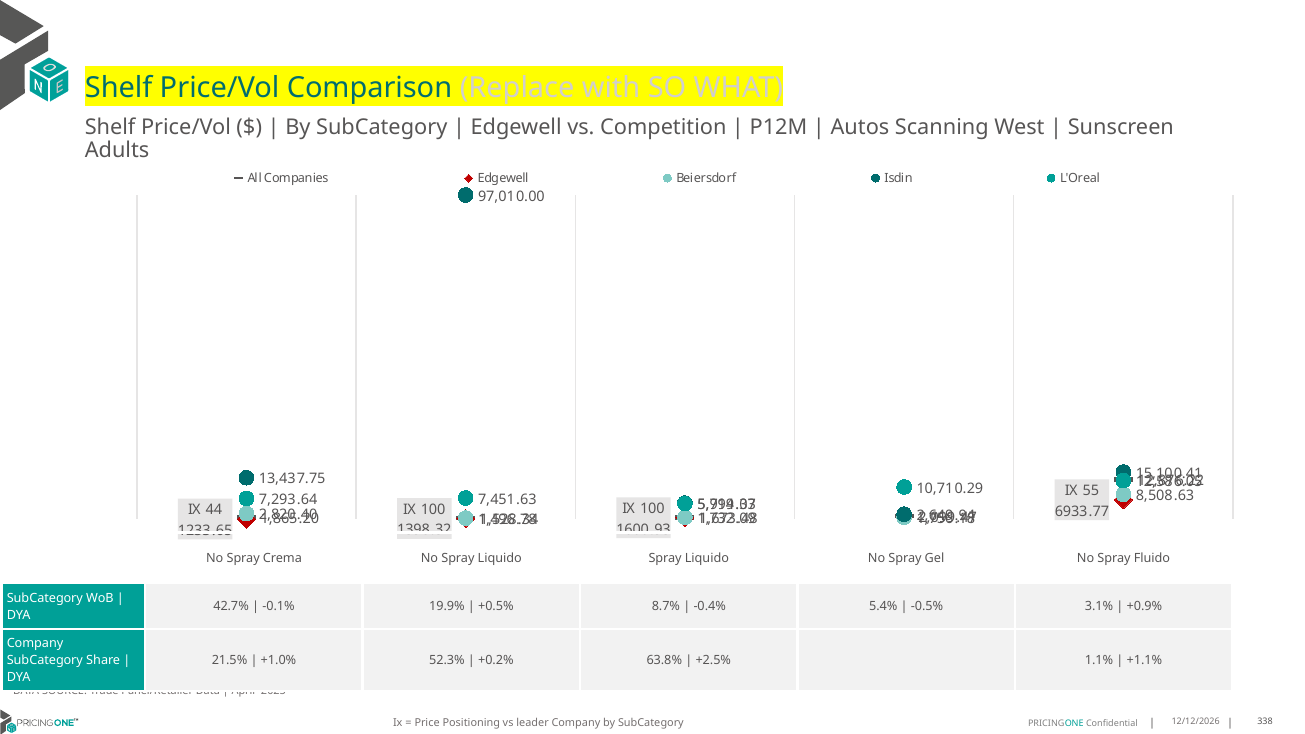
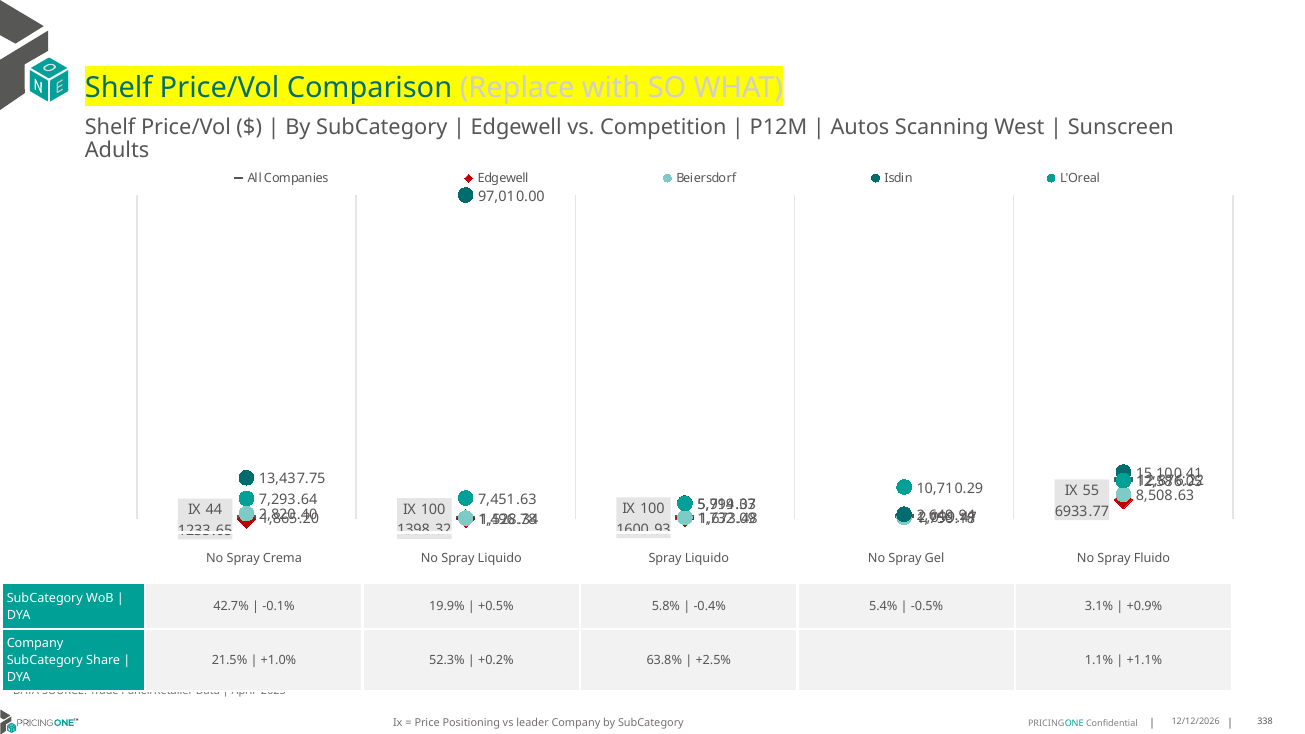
8.7%: 8.7% -> 5.8% (666, 607)
